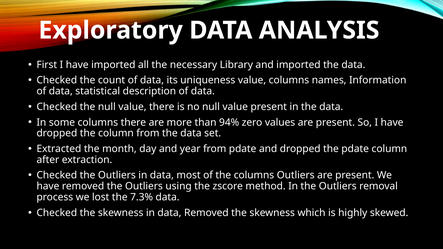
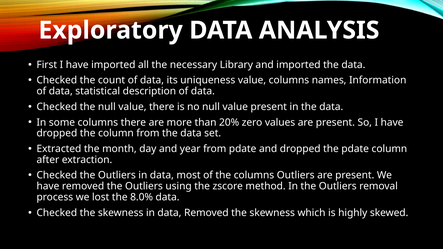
94%: 94% -> 20% (229, 122)
7.3%: 7.3% -> 8.0% (142, 197)
